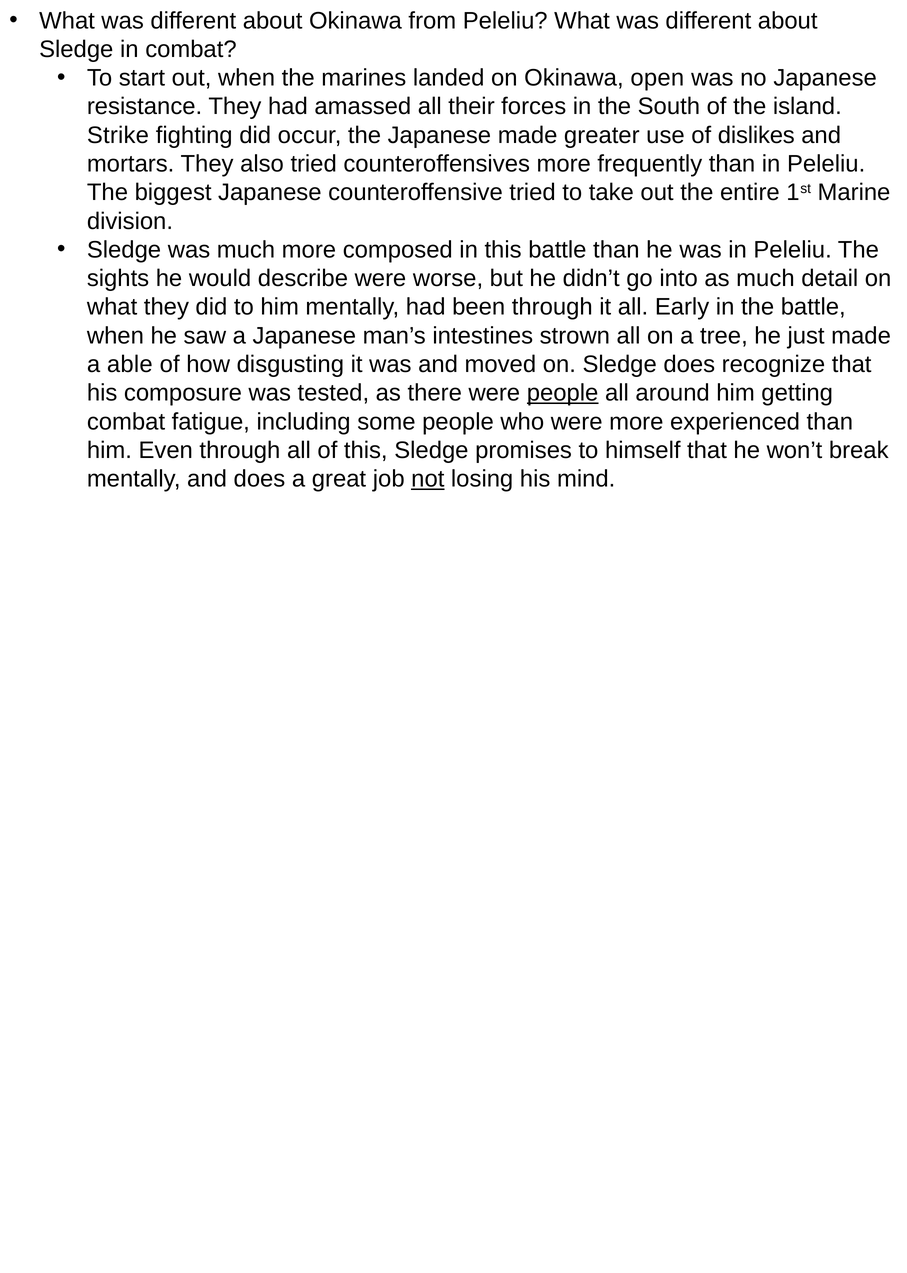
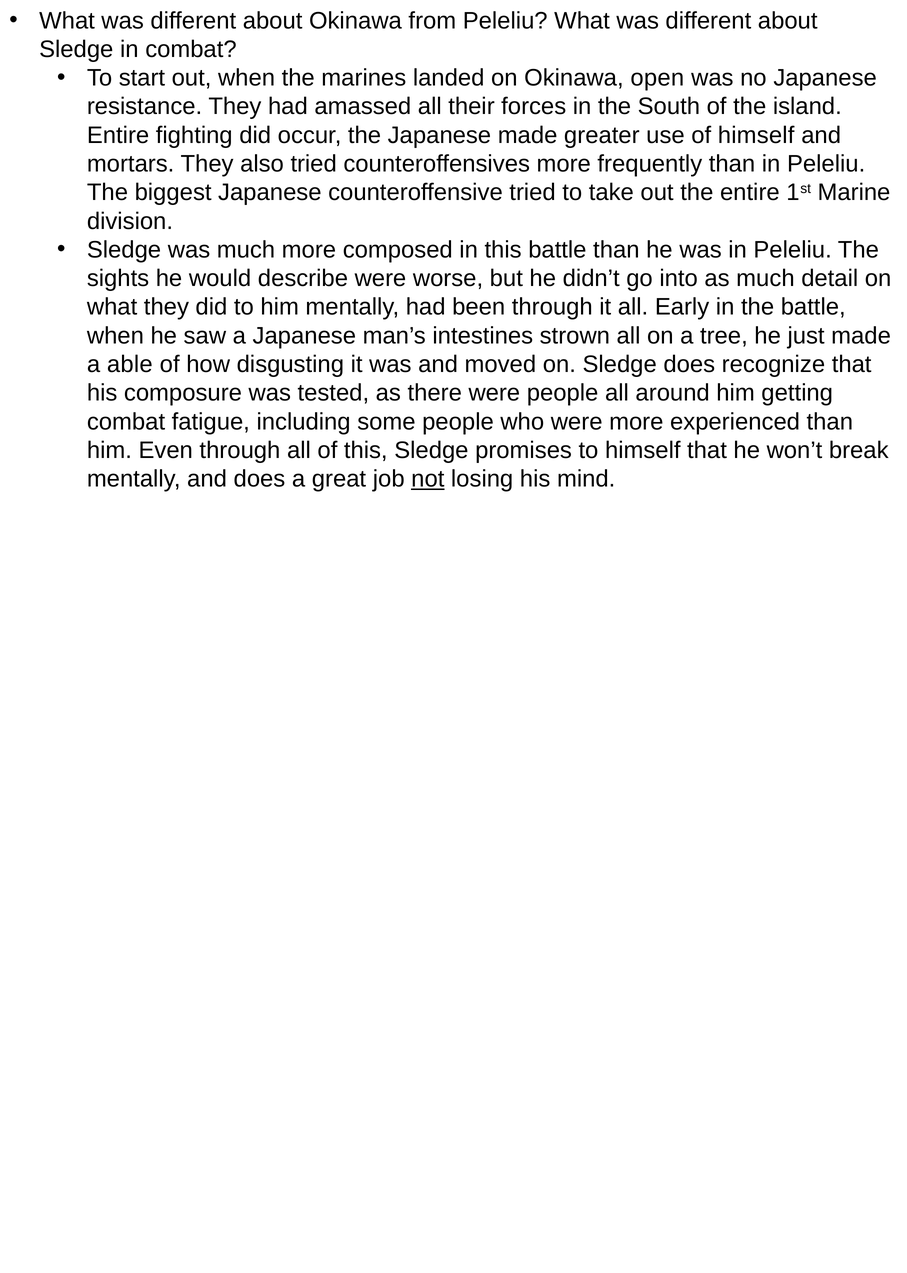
Strike: Strike -> Entire (118, 135)
of dislikes: dislikes -> himself (756, 135)
people underline: present -> none (563, 393)
